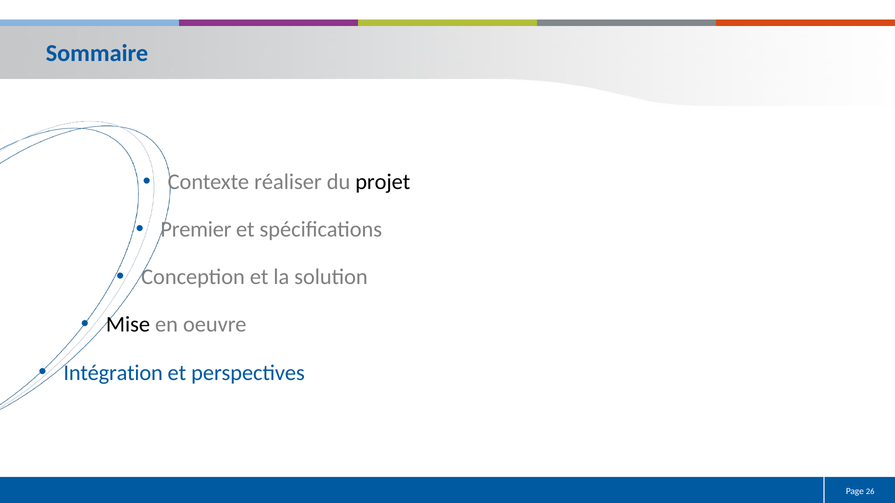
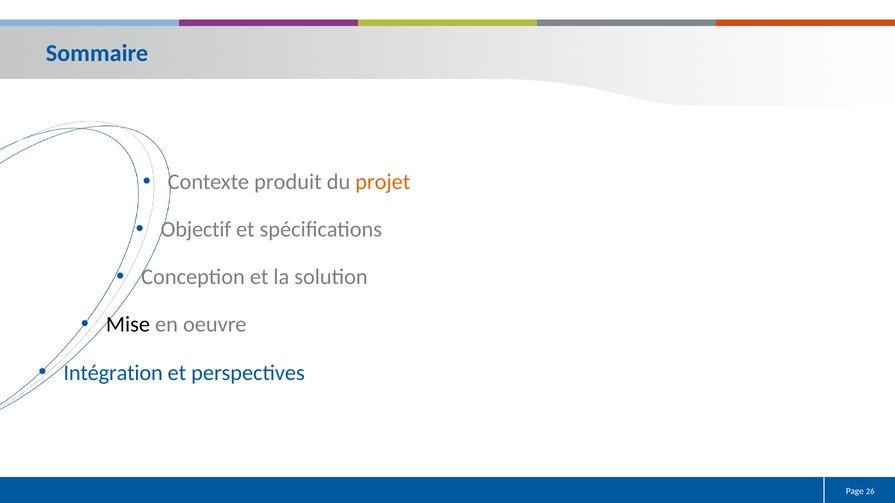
réaliser: réaliser -> produit (288, 182)
projet colour: black -> orange (383, 182)
Premier: Premier -> Objectif (196, 230)
